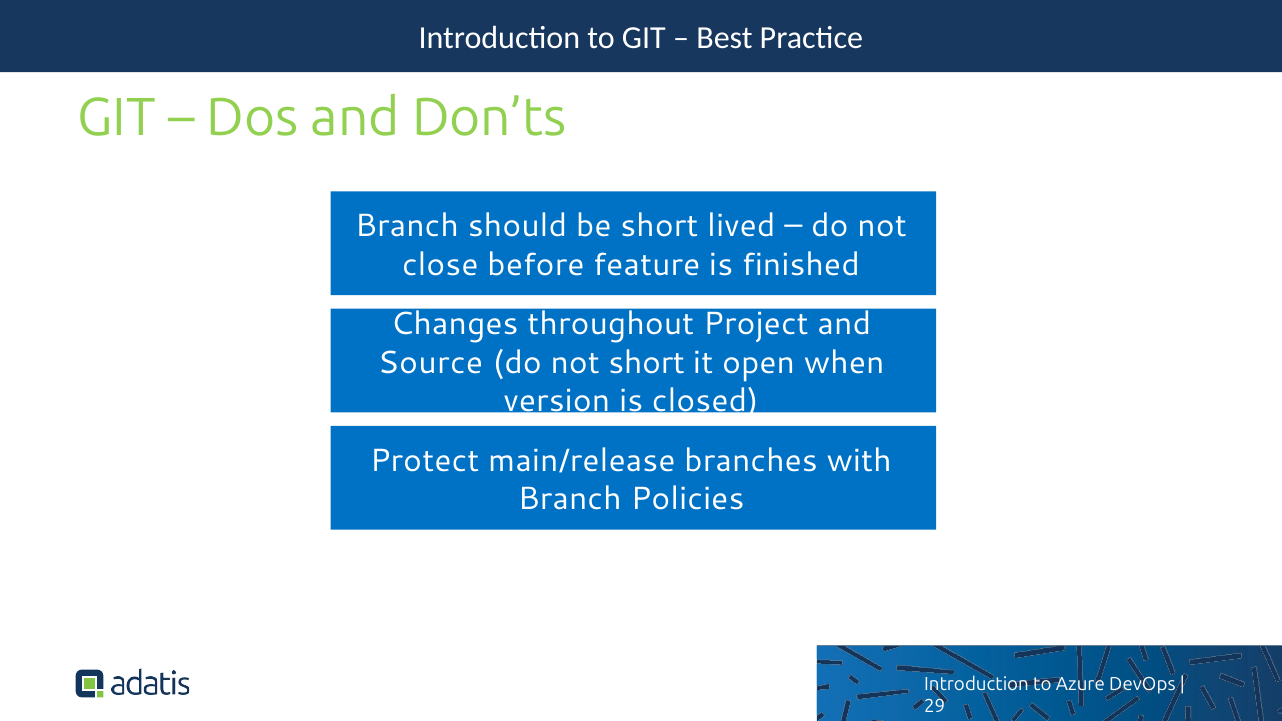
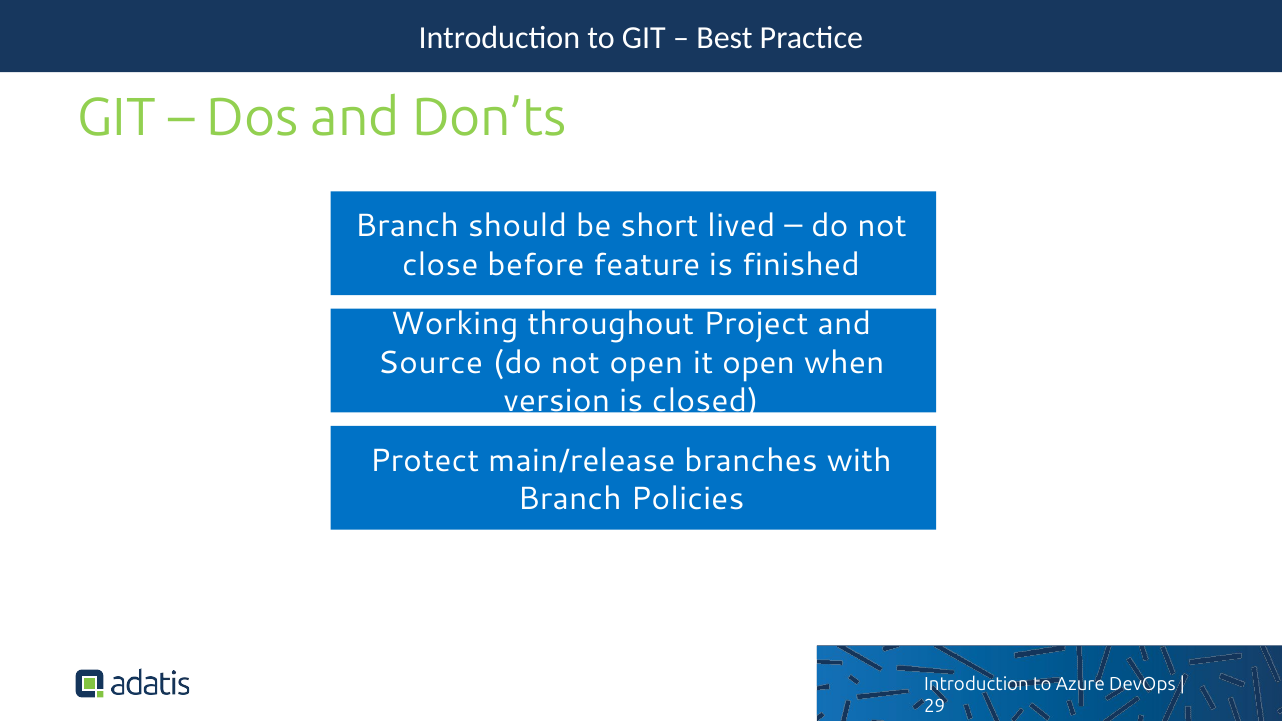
Changes: Changes -> Working (455, 324)
not short: short -> open (646, 363)
